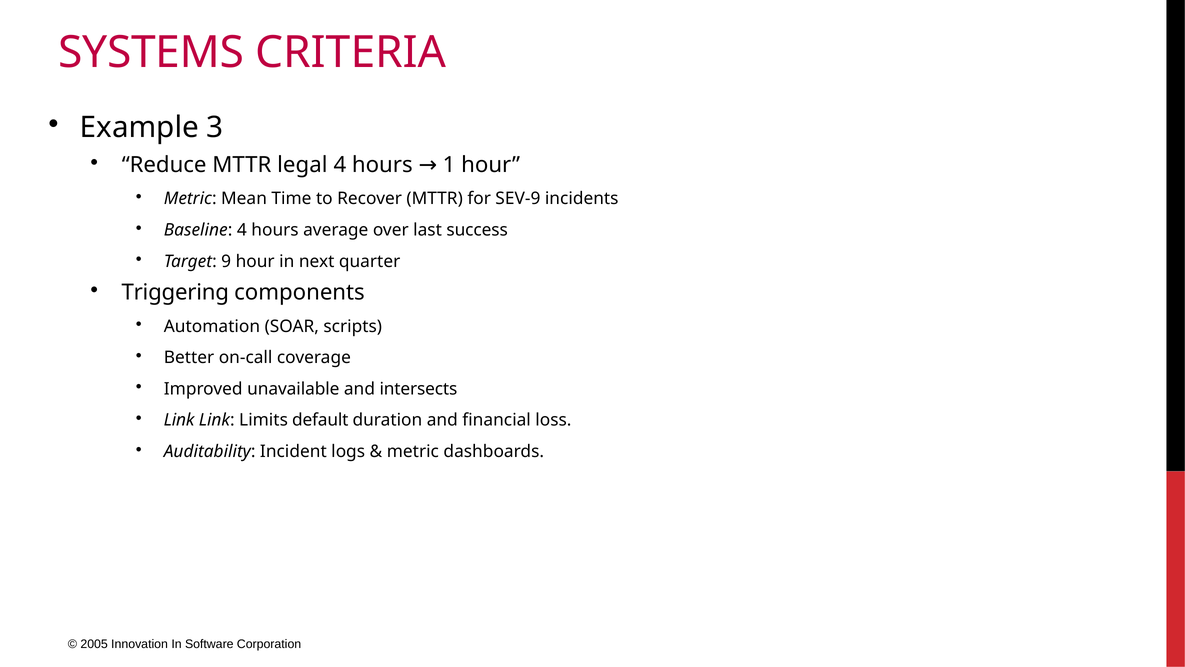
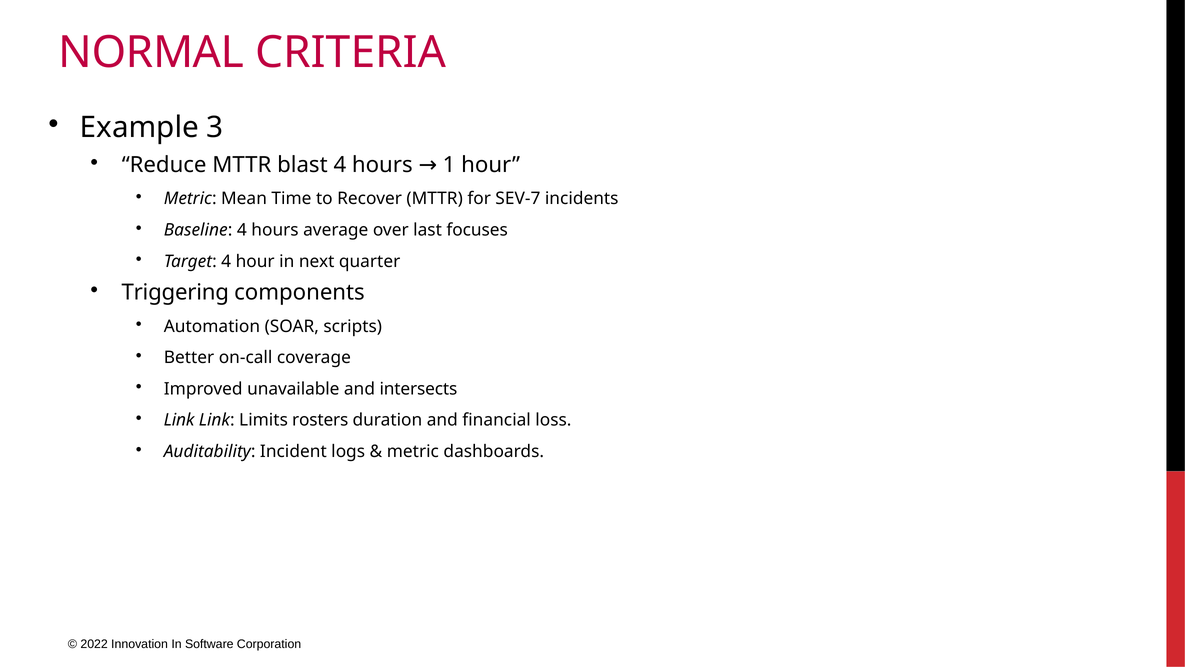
SYSTEMS: SYSTEMS -> NORMAL (151, 52)
legal: legal -> blast (302, 165)
SEV-9: SEV-9 -> SEV-7 (518, 199)
success: success -> focuses (477, 230)
Target 9: 9 -> 4 (226, 261)
default: default -> rosters (320, 420)
2005: 2005 -> 2022 (94, 644)
